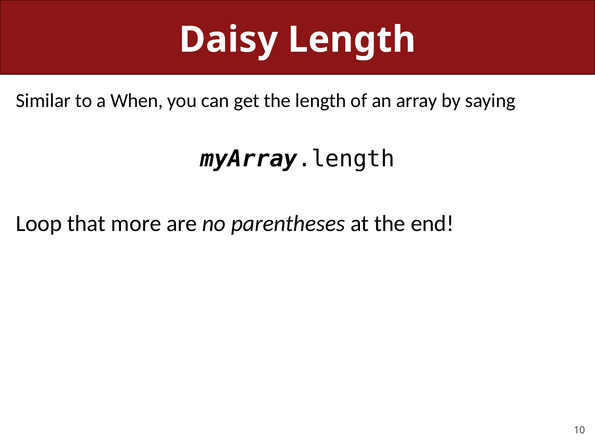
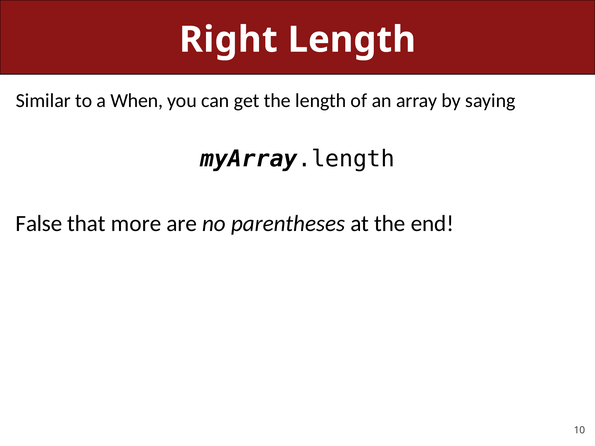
Daisy: Daisy -> Right (228, 40)
Loop: Loop -> False (39, 224)
